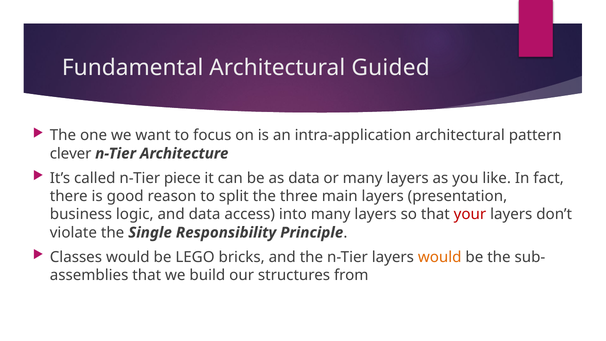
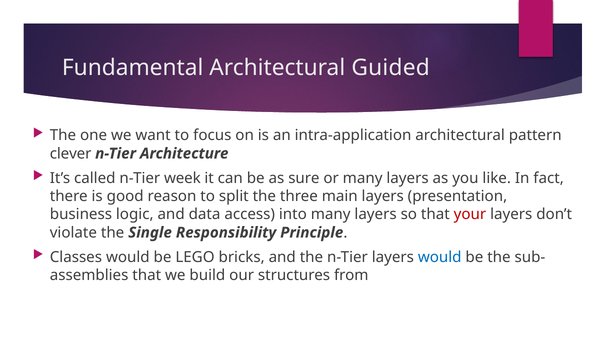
piece: piece -> week (182, 178)
as data: data -> sure (304, 178)
would colour: orange -> blue (440, 257)
